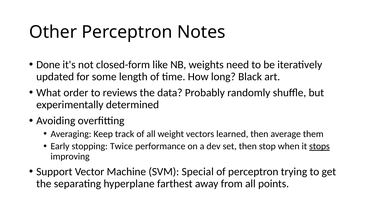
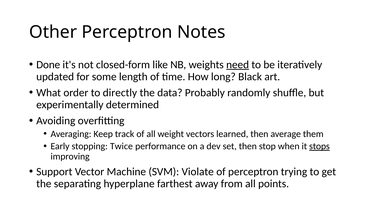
need underline: none -> present (238, 65)
reviews: reviews -> directly (120, 93)
Special: Special -> Violate (198, 172)
